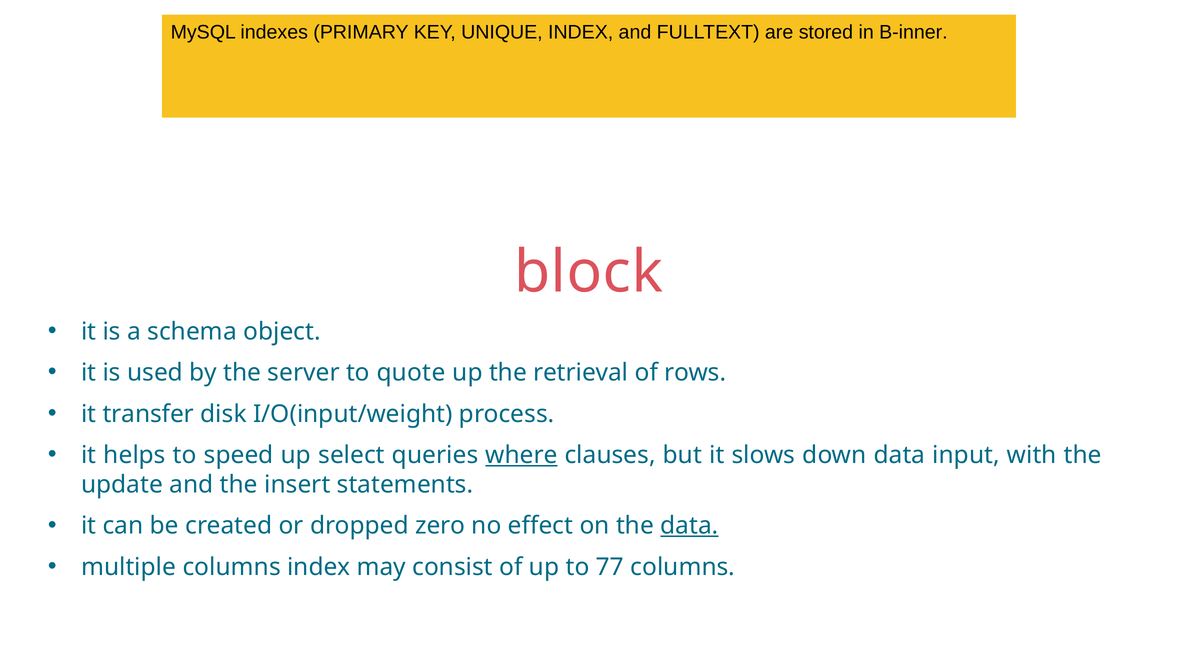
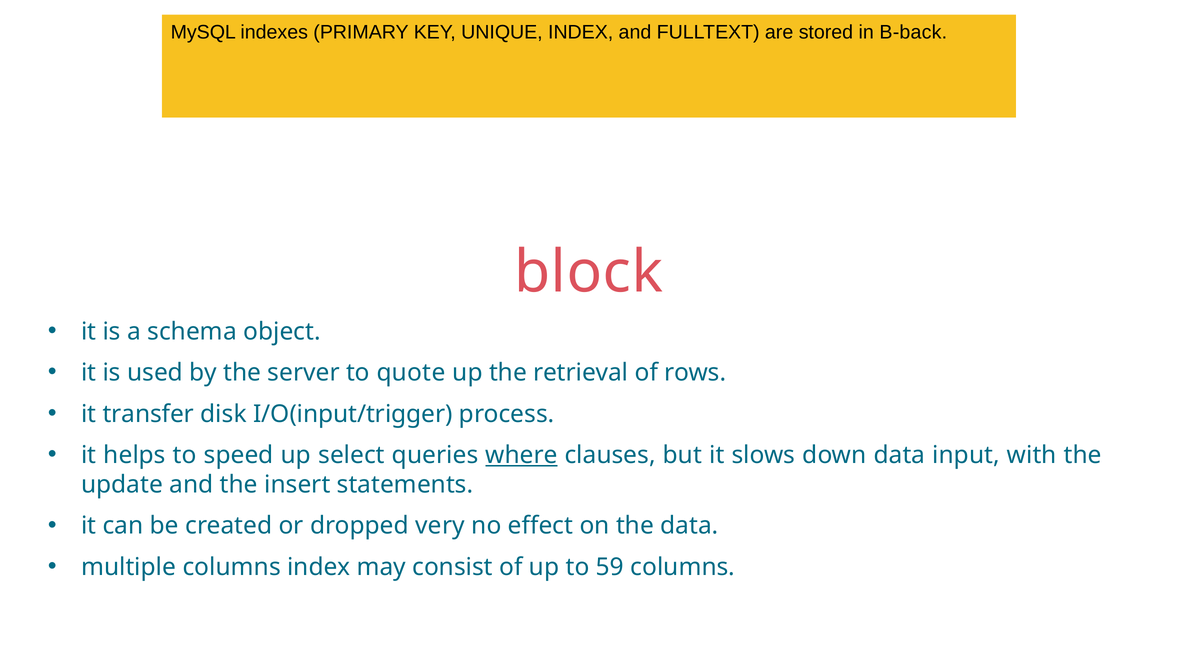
B-inner: B-inner -> B-back (913, 32)
I/O(input/weight: I/O(input/weight -> I/O(input/trigger (353, 414)
zero: zero -> very (440, 526)
data underline: present -> none (689, 526)
77: 77 -> 59 (610, 567)
